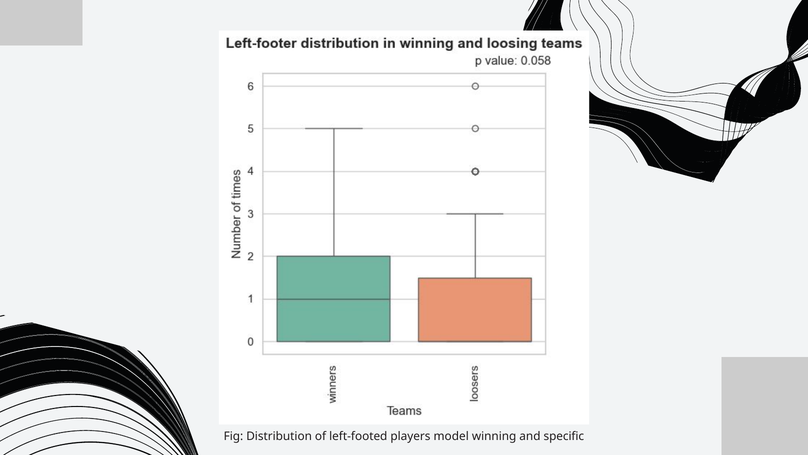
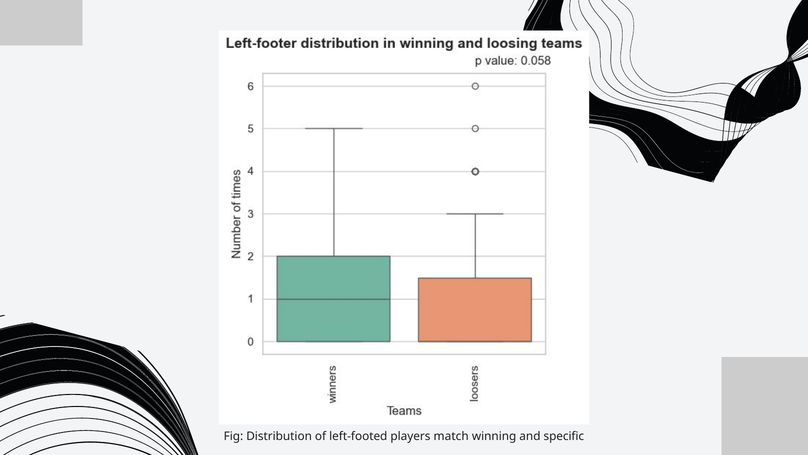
model: model -> match (451, 436)
